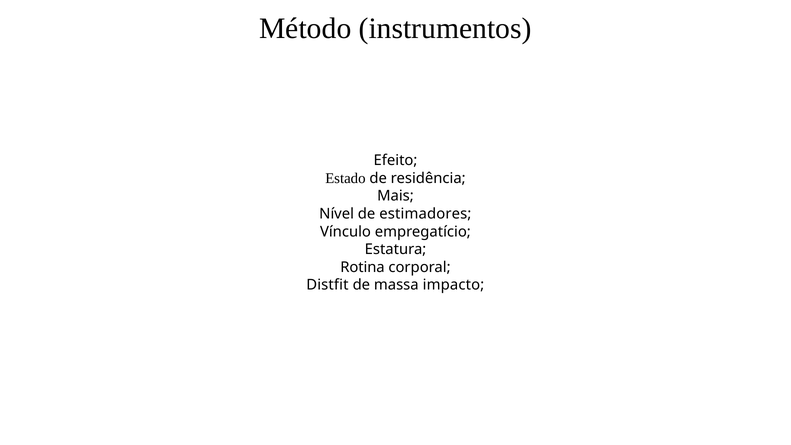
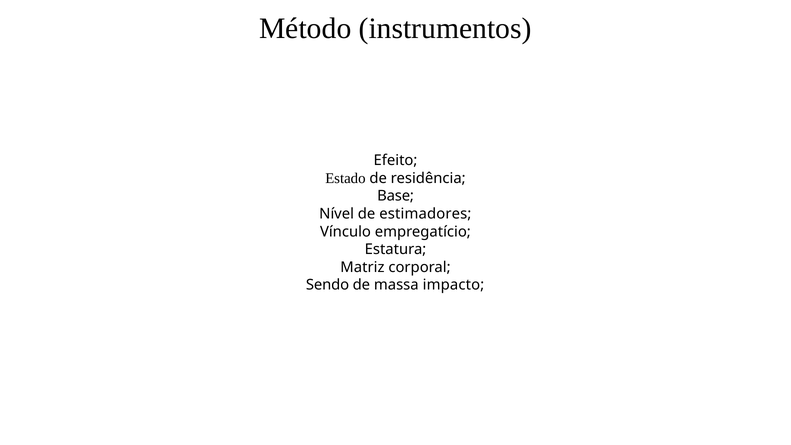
Mais: Mais -> Base (396, 196)
Rotina: Rotina -> Matriz (362, 267)
Distfit: Distfit -> Sendo (328, 285)
